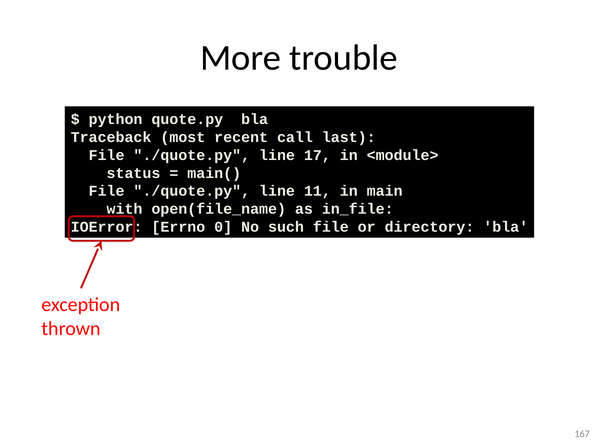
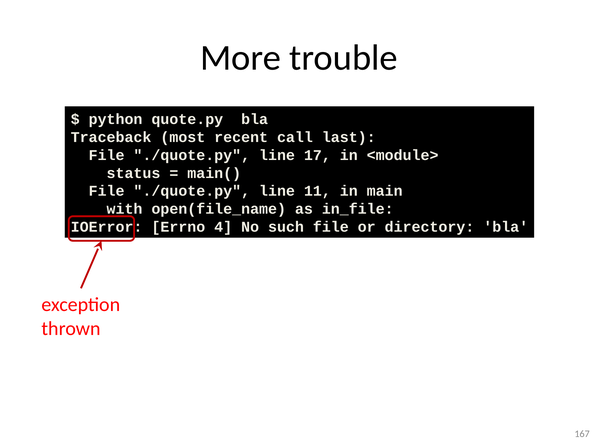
0: 0 -> 4 (223, 227)
